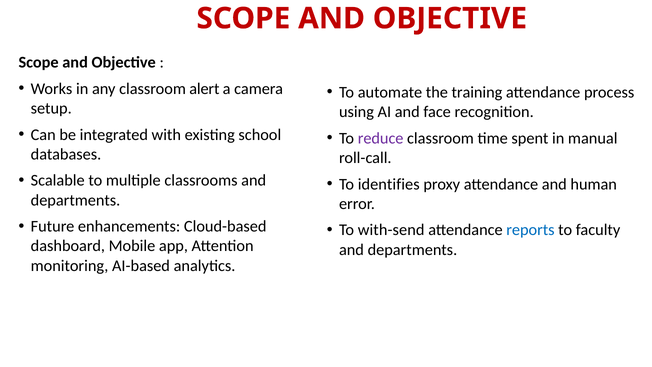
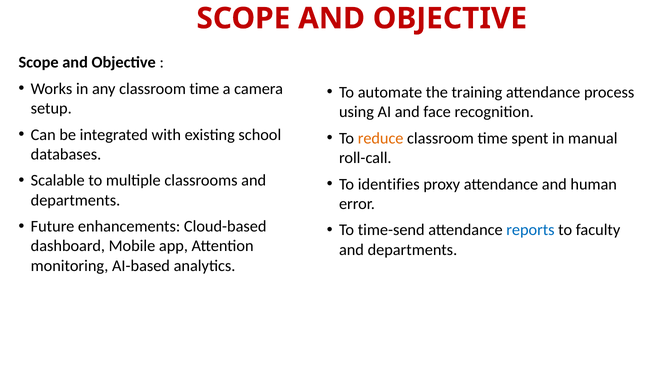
any classroom alert: alert -> time (204, 89)
reduce colour: purple -> orange (381, 138)
with-send: with-send -> time-send (391, 230)
